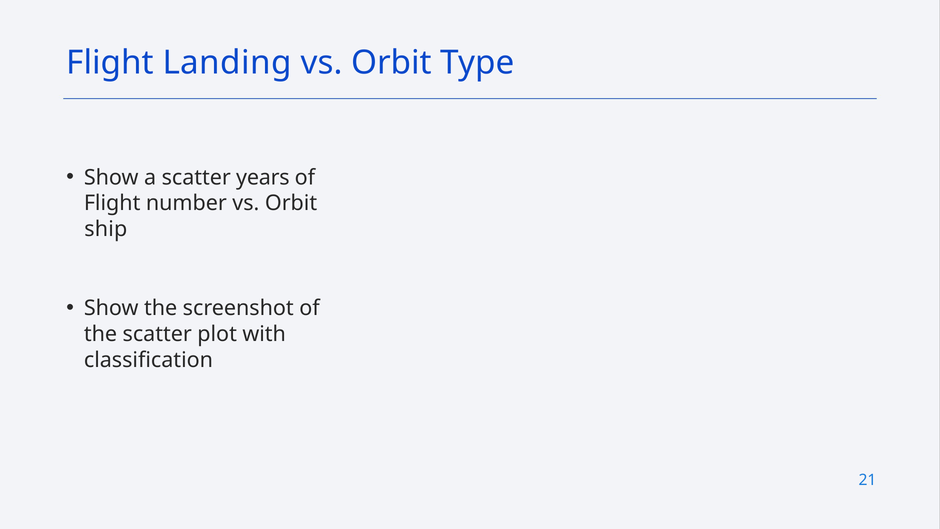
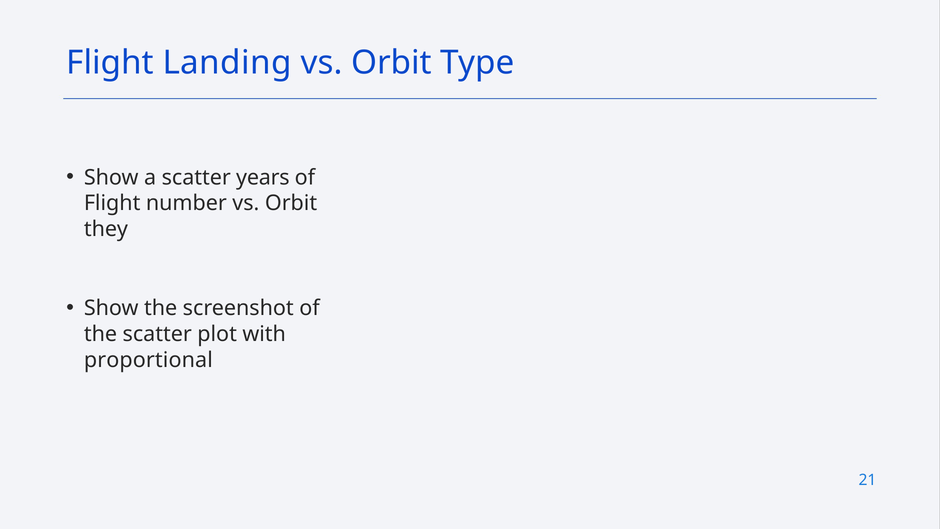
ship: ship -> they (106, 229)
classification: classification -> proportional (148, 360)
